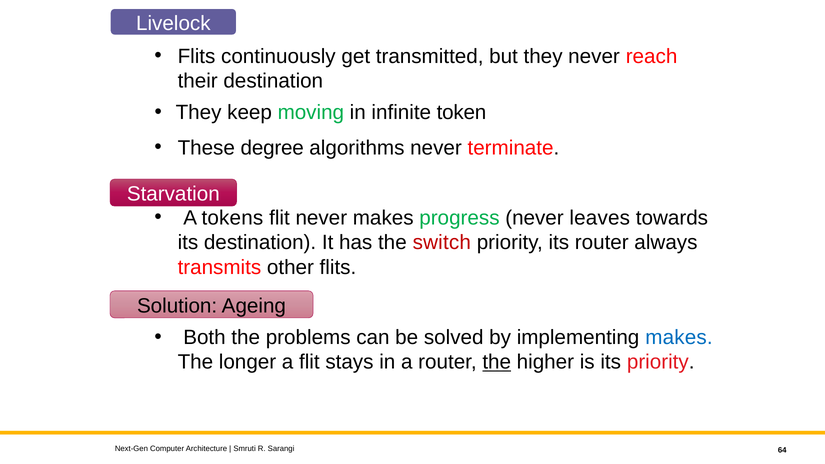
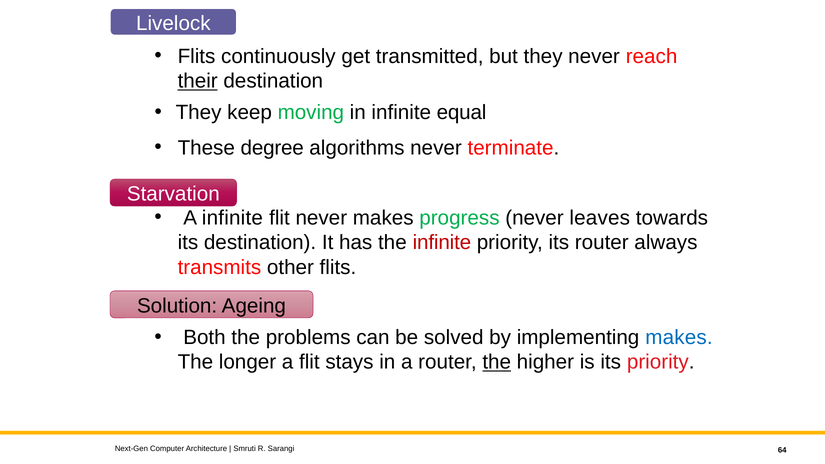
their underline: none -> present (198, 81)
token: token -> equal (462, 113)
A tokens: tokens -> infinite (232, 218)
the switch: switch -> infinite (442, 243)
